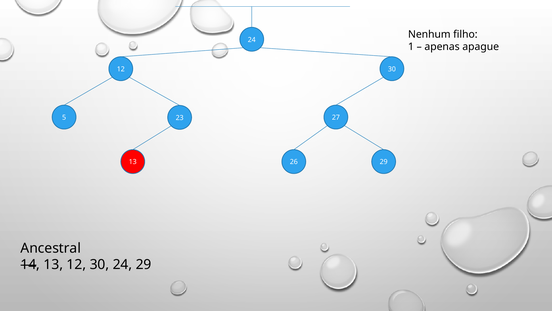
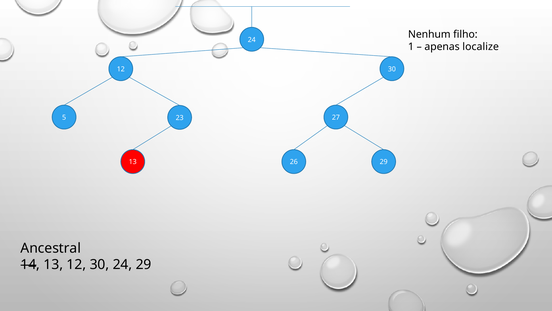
apague: apague -> localize (481, 47)
